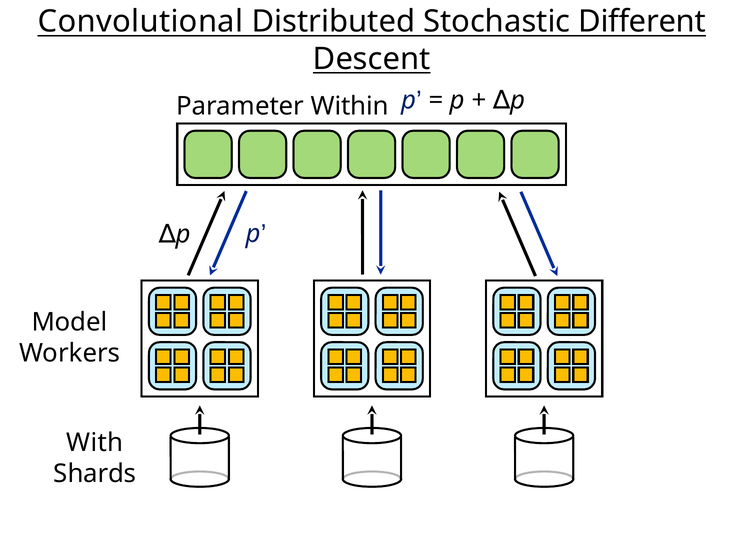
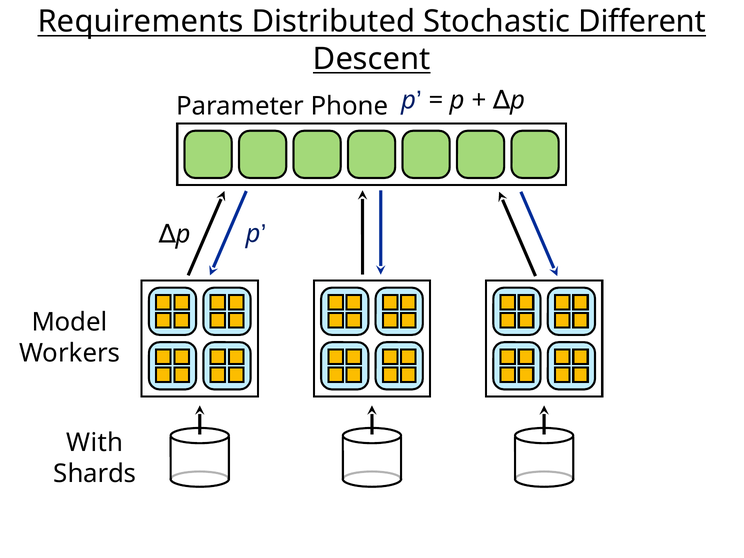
Convolutional: Convolutional -> Requirements (141, 22)
Within: Within -> Phone (350, 106)
